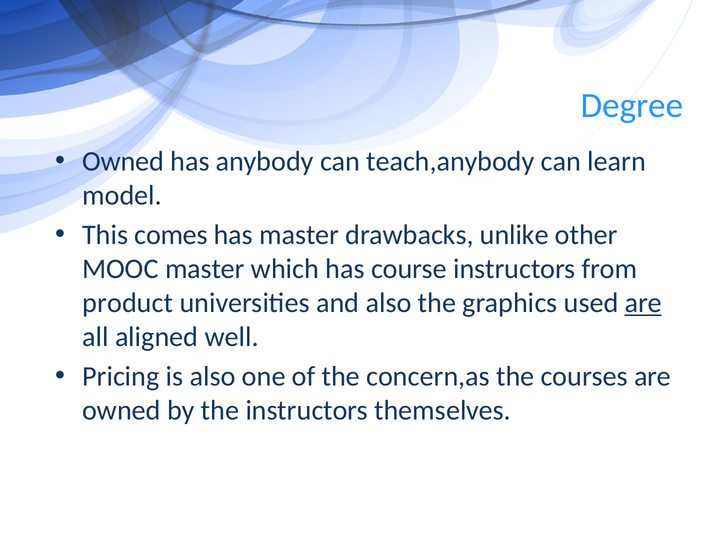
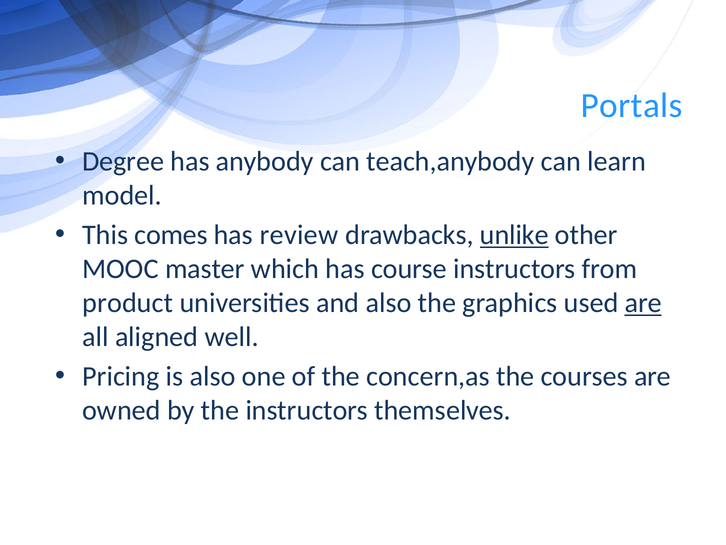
Degree: Degree -> Portals (632, 106)
Owned: Owned -> Degree (123, 161)
has master: master -> review (299, 235)
unlike underline: none -> present (514, 235)
